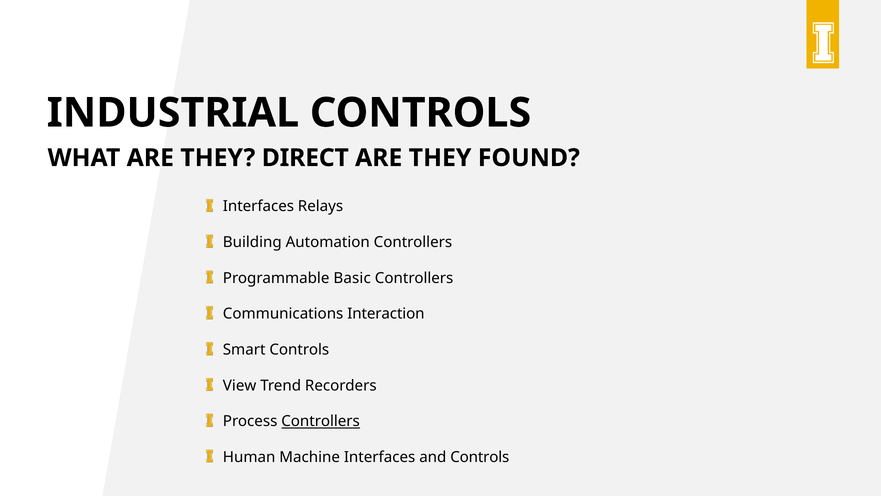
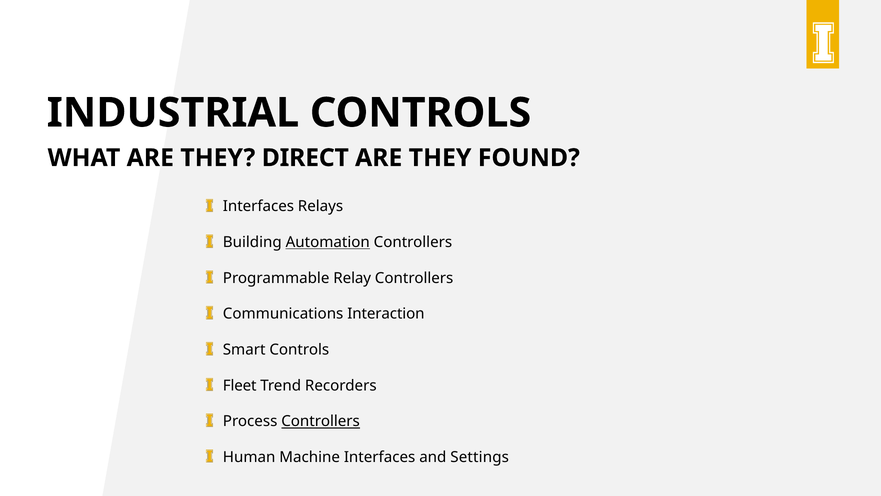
Automation underline: none -> present (328, 242)
Basic: Basic -> Relay (352, 278)
View: View -> Fleet (240, 385)
and Controls: Controls -> Settings (480, 457)
